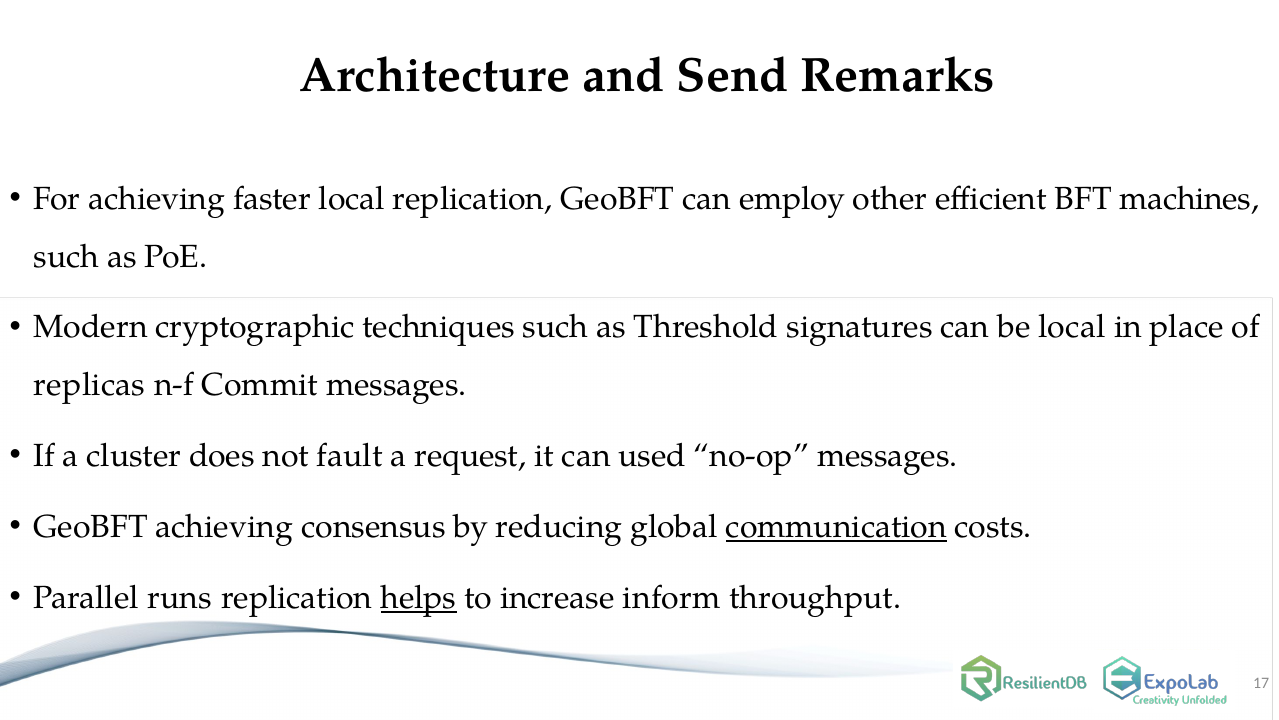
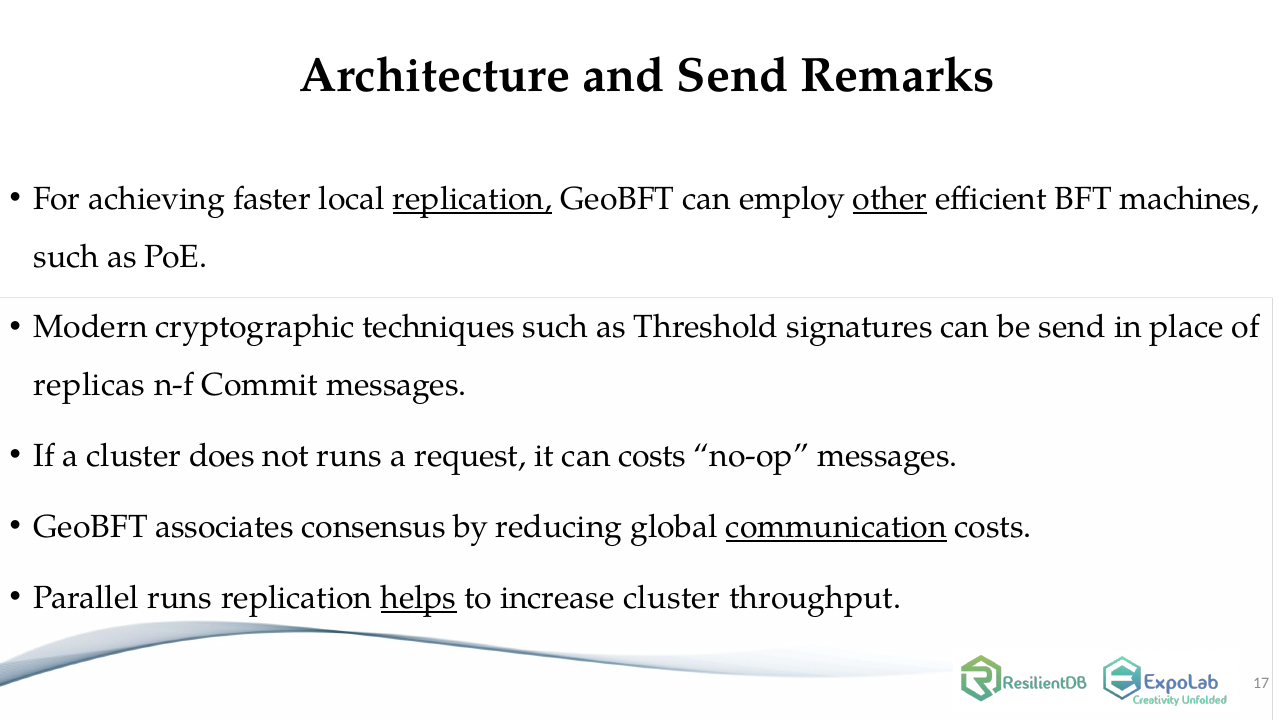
replication underline: none -> present (473, 199)
other underline: none -> present (890, 199)
be local: local -> send (1072, 327)
not fault: fault -> runs (350, 456)
can used: used -> costs (652, 456)
GeoBFT achieving: achieving -> associates (225, 526)
increase inform: inform -> cluster (672, 597)
